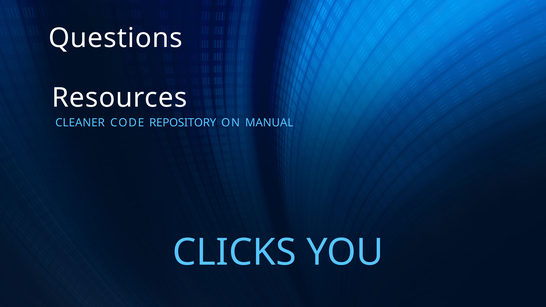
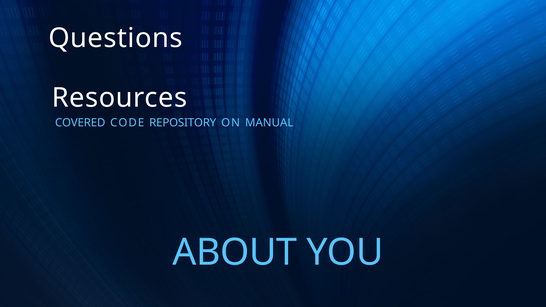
CLEANER: CLEANER -> COVERED (80, 123)
CLICKS: CLICKS -> ABOUT (235, 252)
